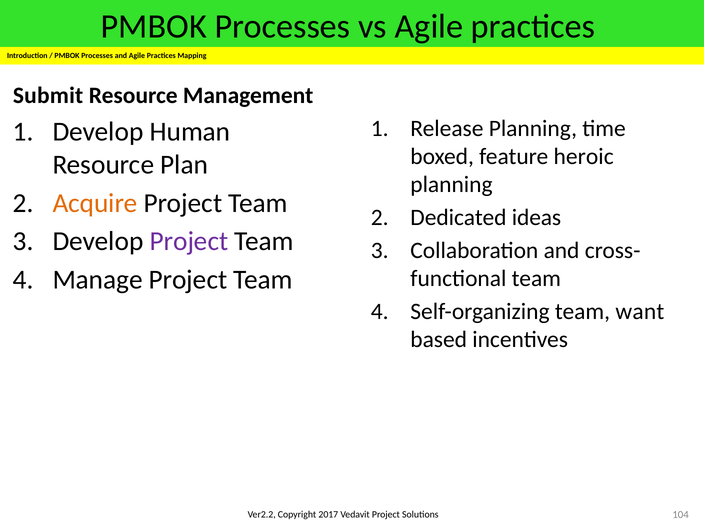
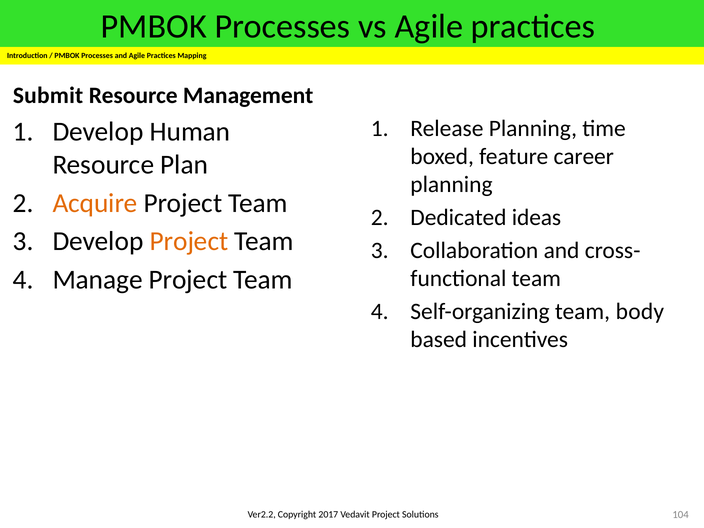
heroic: heroic -> career (584, 157)
Project colour: purple -> orange (189, 241)
want: want -> body (640, 311)
